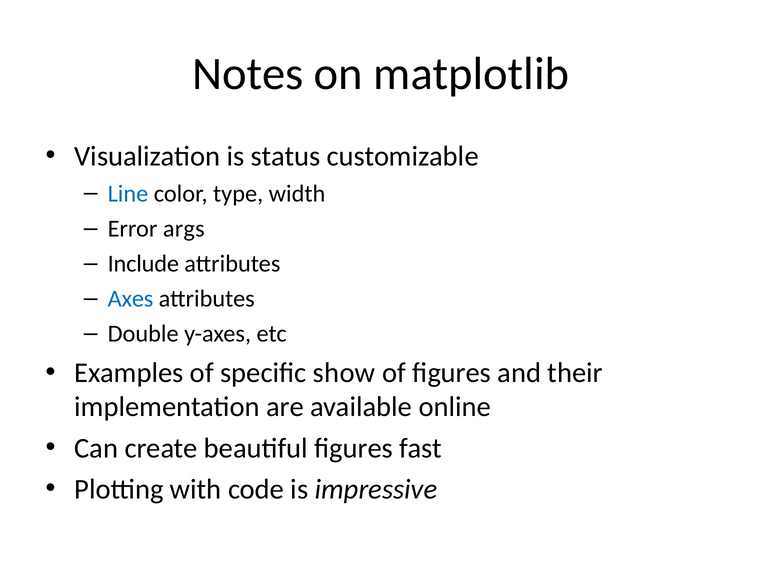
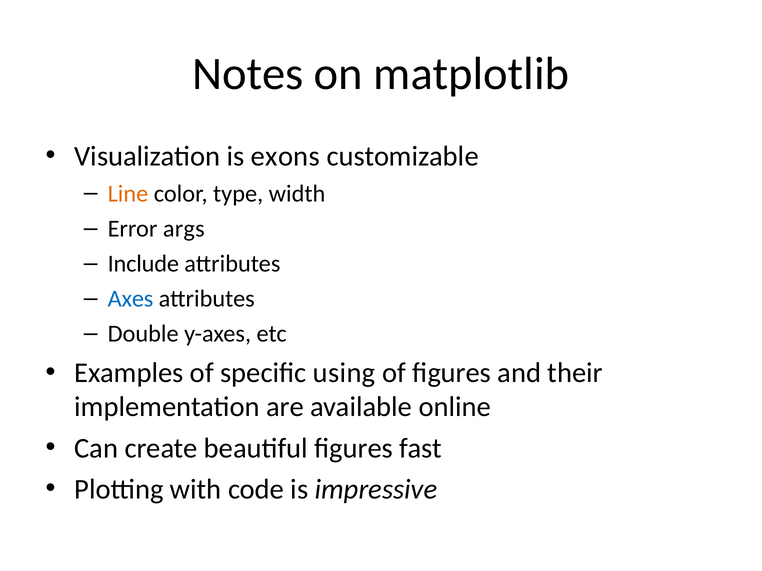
status: status -> exons (285, 156)
Line colour: blue -> orange (128, 194)
show: show -> using (344, 373)
